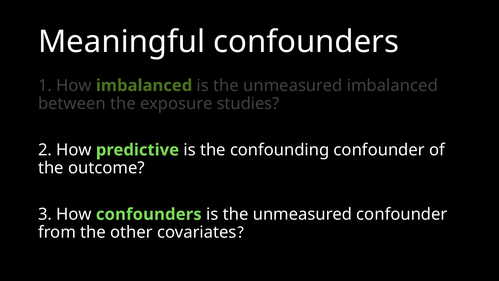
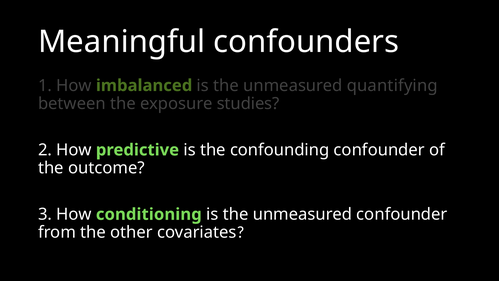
unmeasured imbalanced: imbalanced -> quantifying (392, 85)
How confounders: confounders -> conditioning (149, 214)
